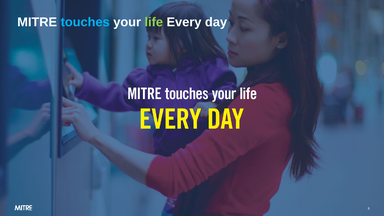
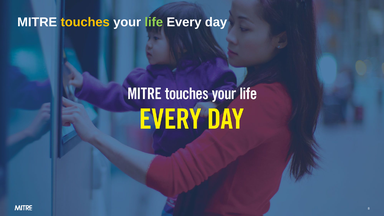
touches colour: light blue -> yellow (85, 22)
